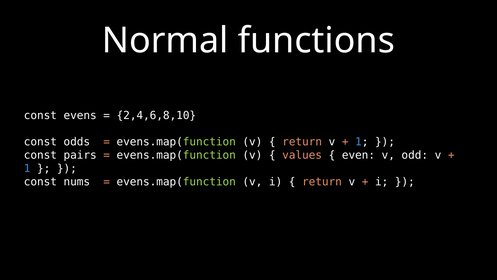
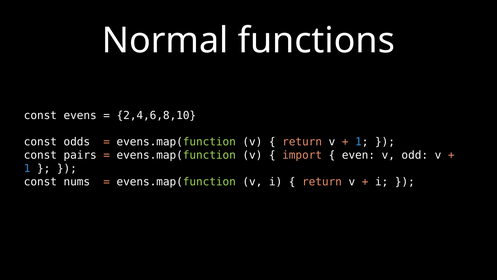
values: values -> import (302, 155)
